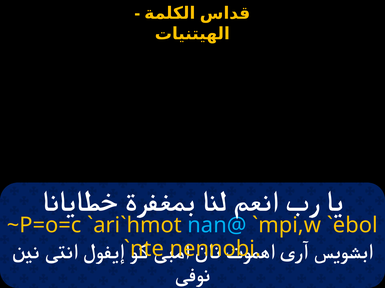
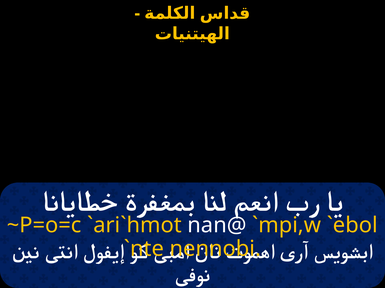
nan@ colour: light blue -> white (217, 226)
